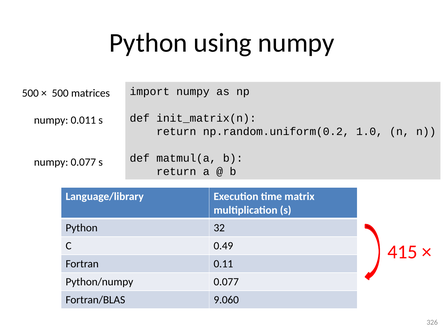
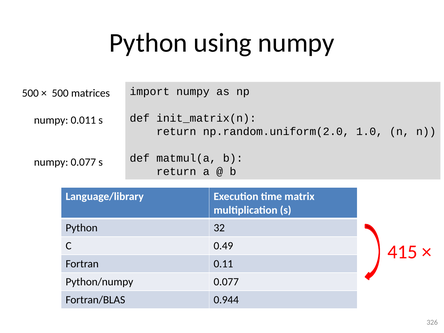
np.random.uniform(0.2: np.random.uniform(0.2 -> np.random.uniform(2.0 (276, 131)
9.060: 9.060 -> 0.944 (226, 300)
